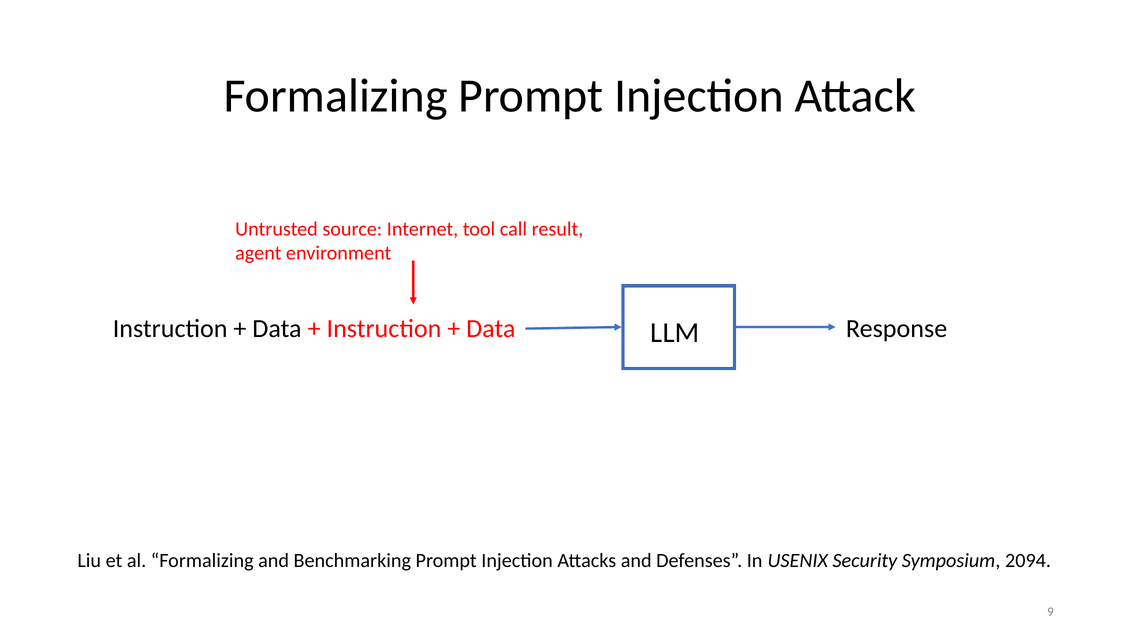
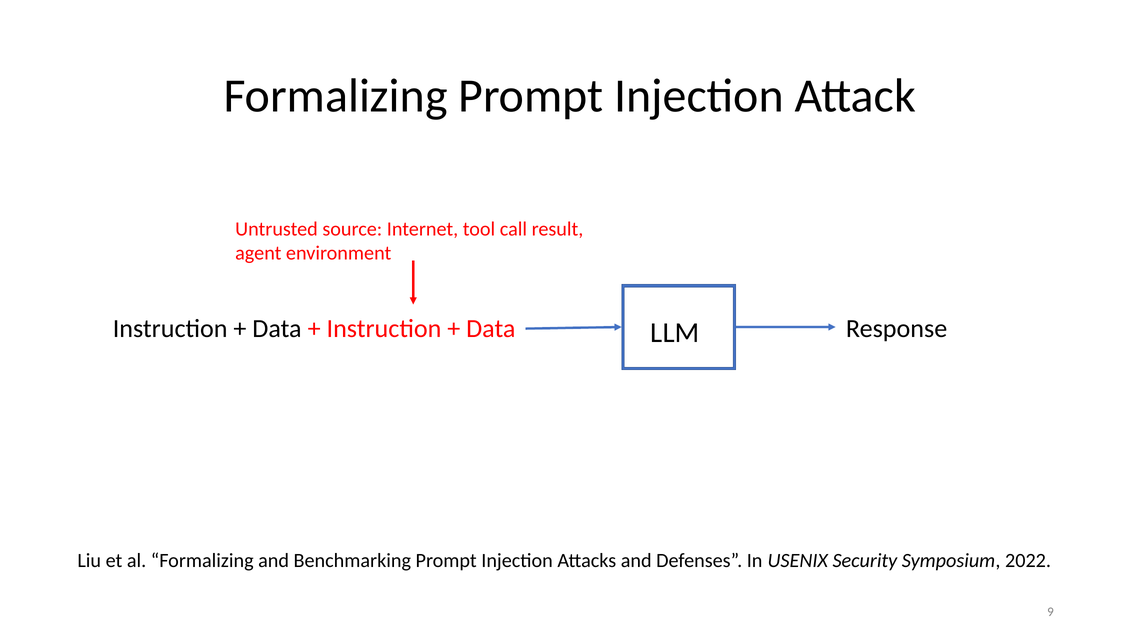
2094: 2094 -> 2022 (1028, 561)
